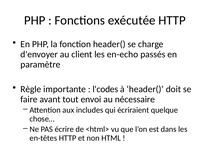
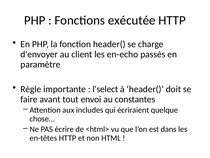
l'codes: l'codes -> l'select (105, 89)
nécessaire: nécessaire -> constantes (135, 99)
